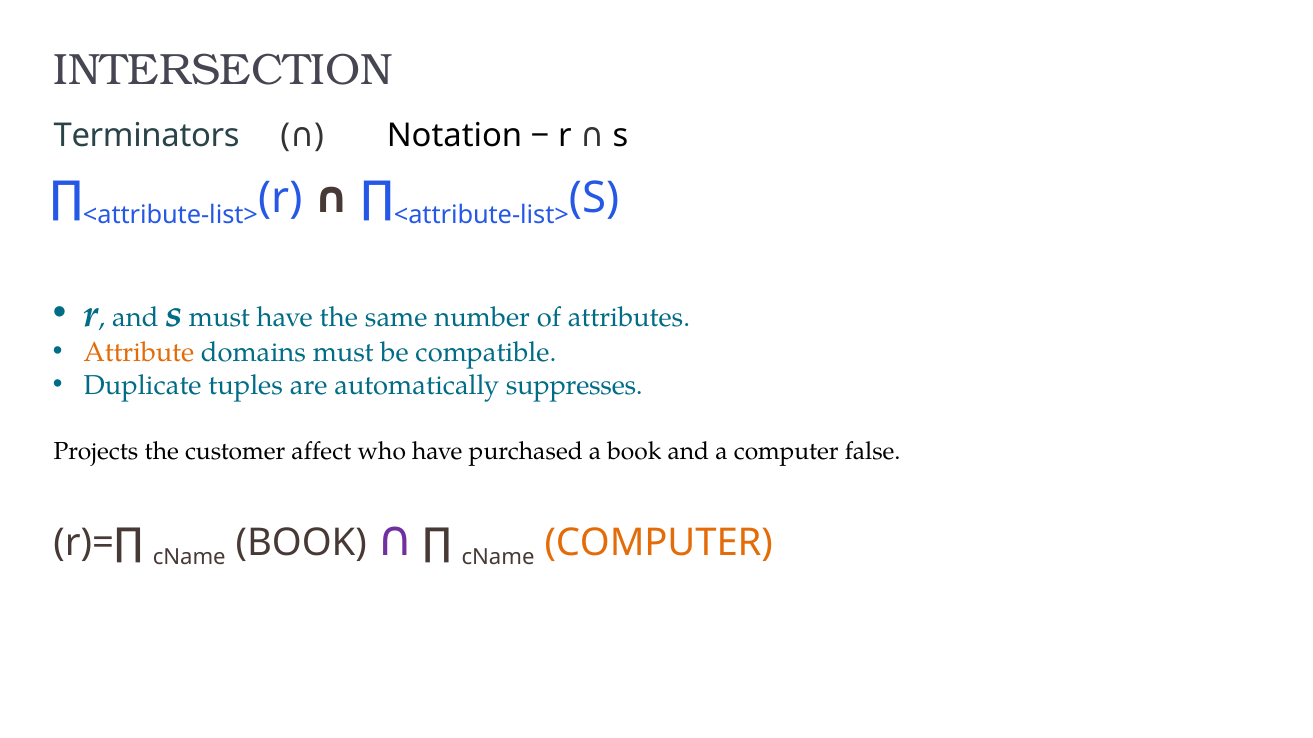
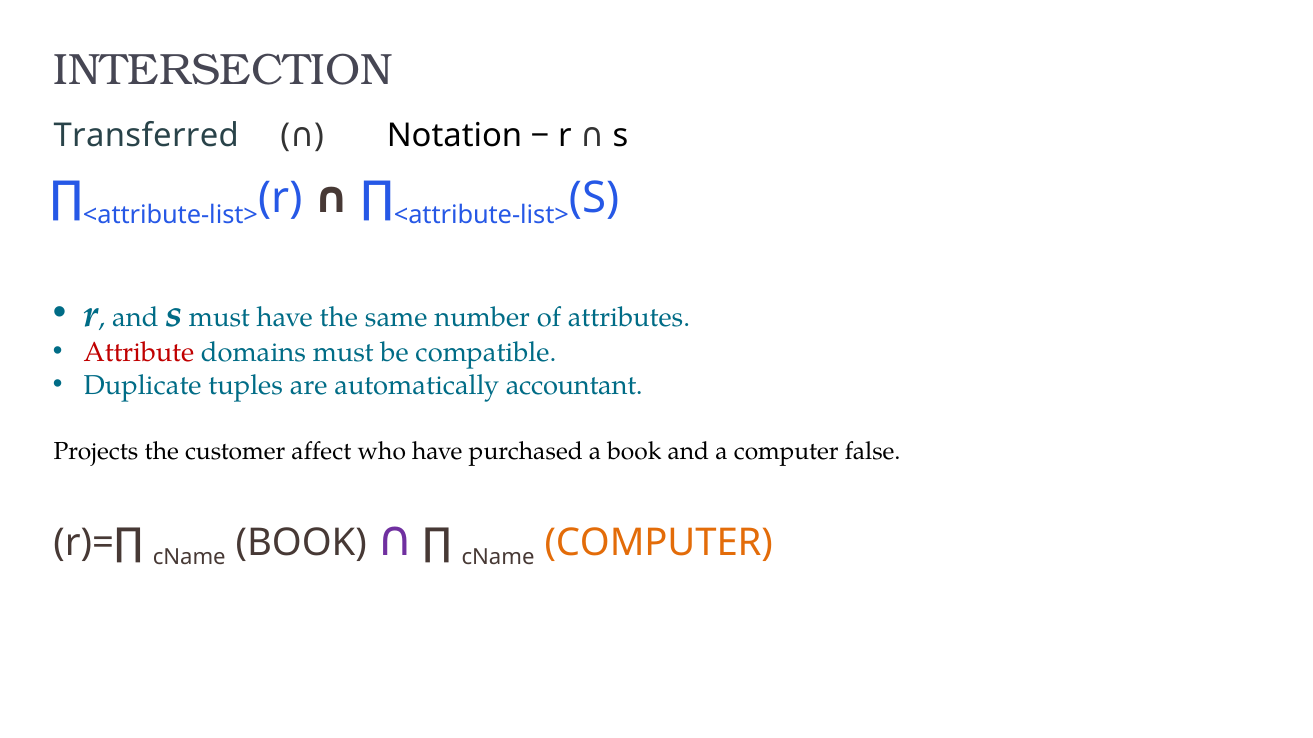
Terminators: Terminators -> Transferred (146, 136)
Attribute colour: orange -> red (139, 353)
suppresses: suppresses -> accountant (574, 386)
